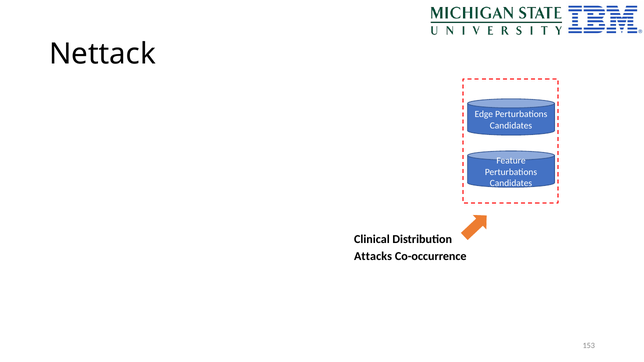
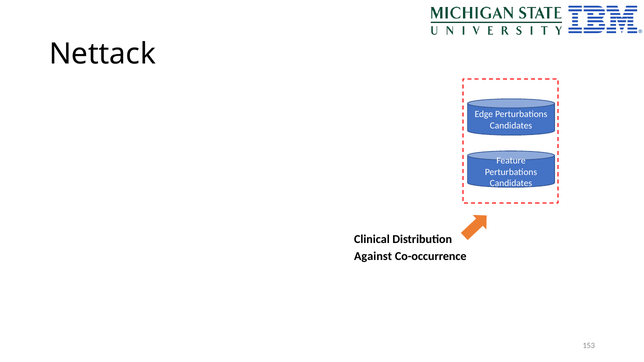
Attacks: Attacks -> Against (373, 256)
